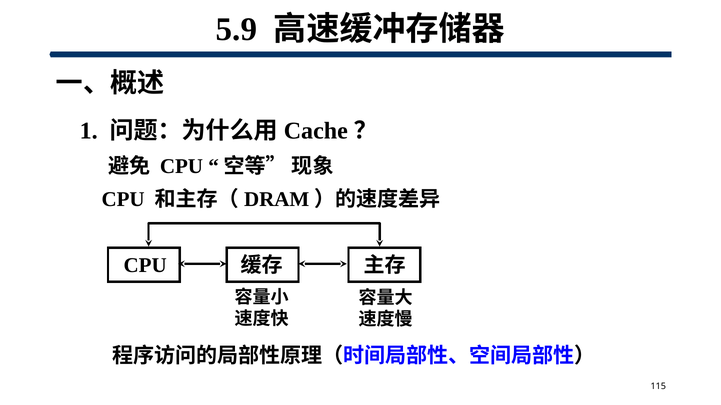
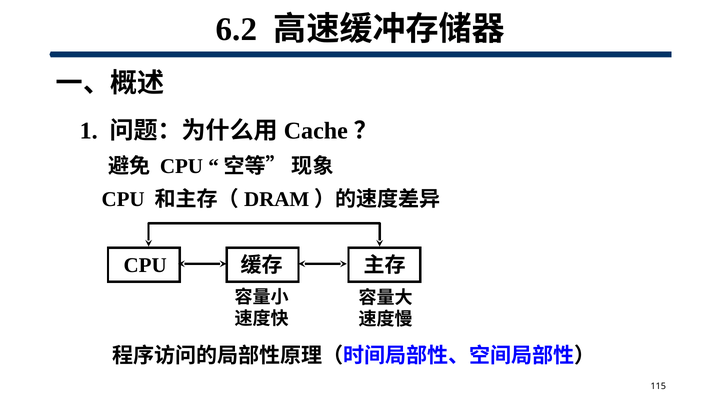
5.9: 5.9 -> 6.2 (237, 30)
